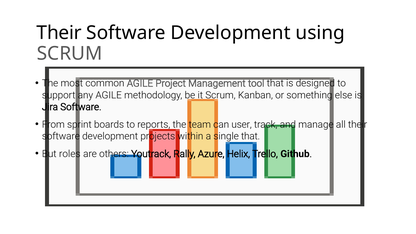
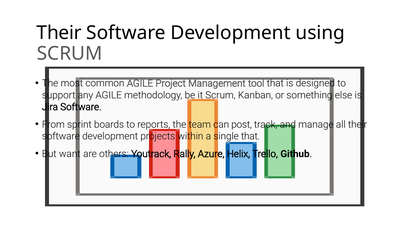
user: user -> post (242, 125)
roles: roles -> want (70, 154)
